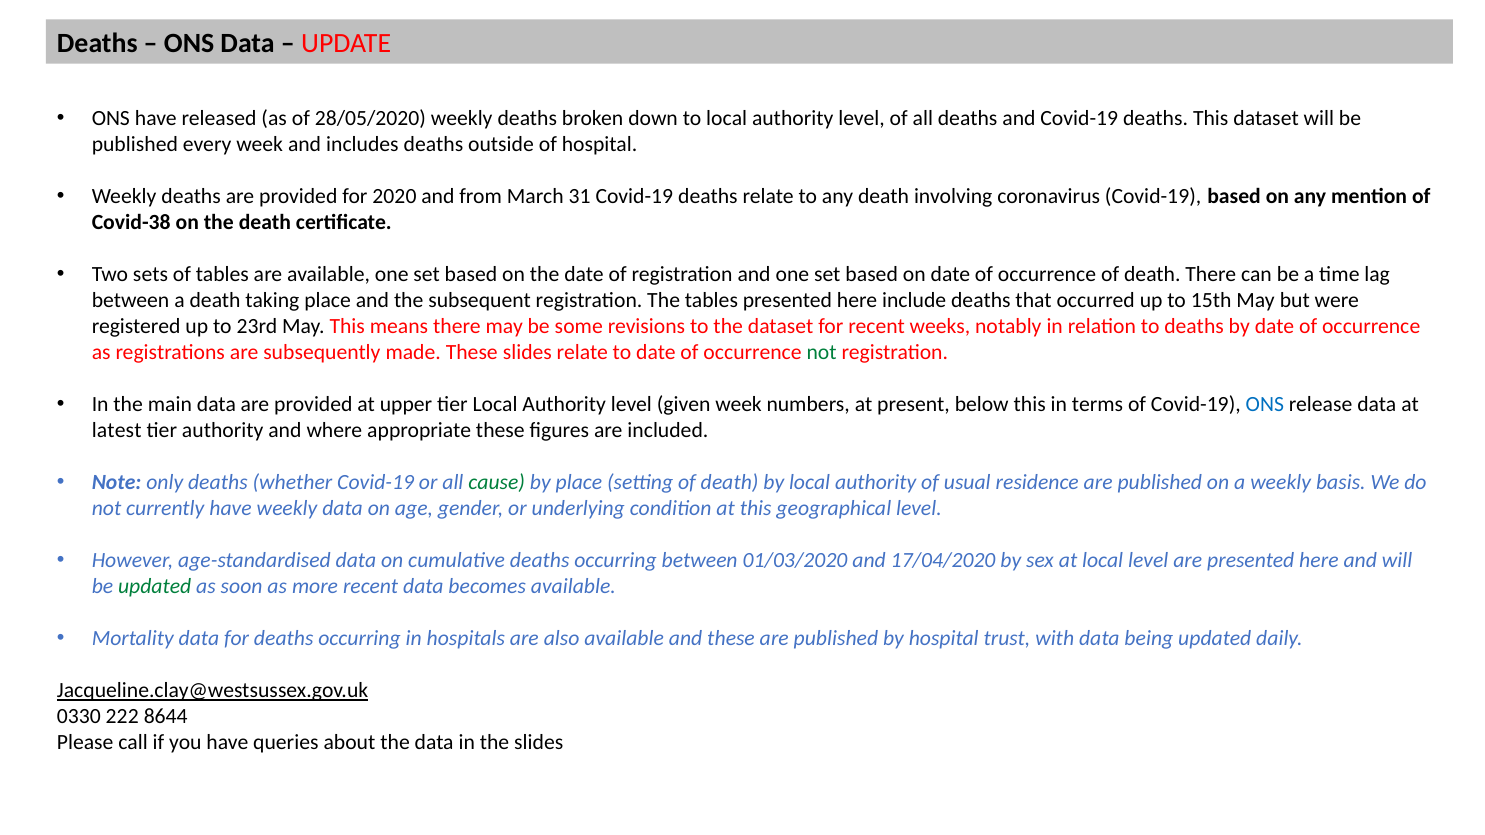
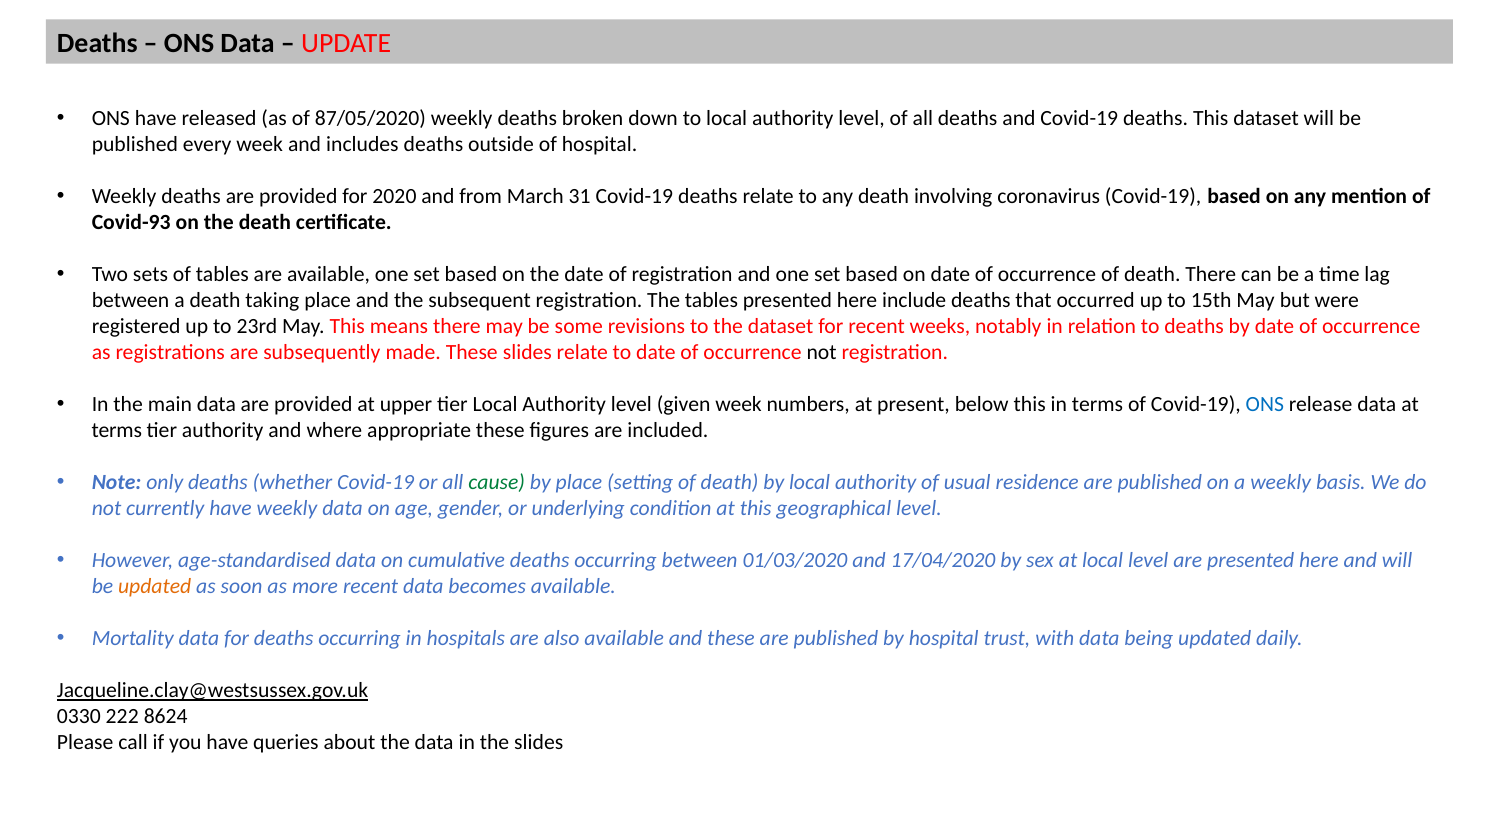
28/05/2020: 28/05/2020 -> 87/05/2020 (370, 119)
Covid-38: Covid-38 -> Covid-93 (131, 223)
not colour: green -> black (822, 353)
latest: latest -> terms (117, 431)
updated colour: green -> orange (155, 587)
8644: 8644 -> 8624 (166, 717)
